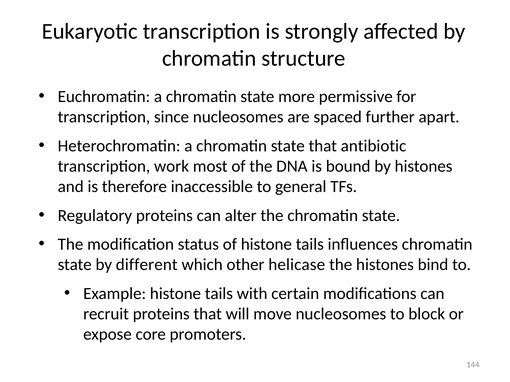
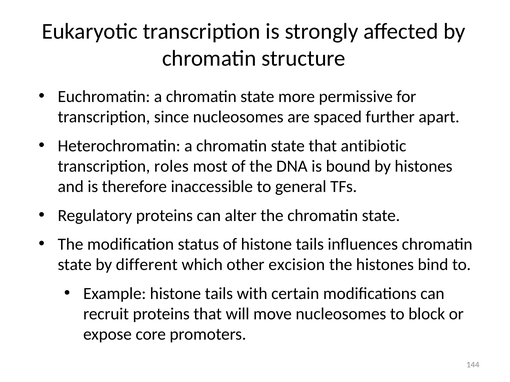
work: work -> roles (171, 166)
helicase: helicase -> excision (297, 265)
